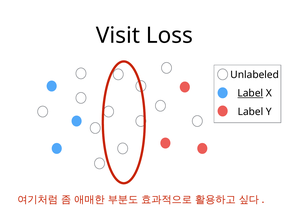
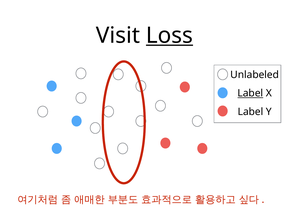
Loss underline: none -> present (169, 35)
